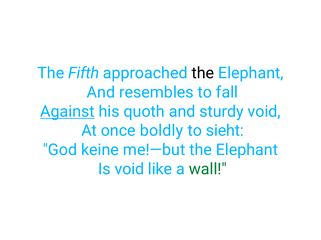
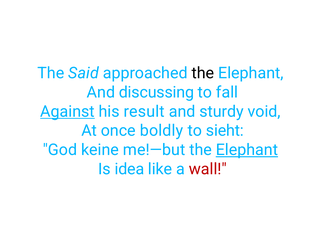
Fifth: Fifth -> Said (84, 73)
resembles: resembles -> discussing (157, 93)
quoth: quoth -> result (144, 112)
Elephant underline: none -> present (247, 150)
Is void: void -> idea (129, 170)
wall colour: green -> red (208, 170)
